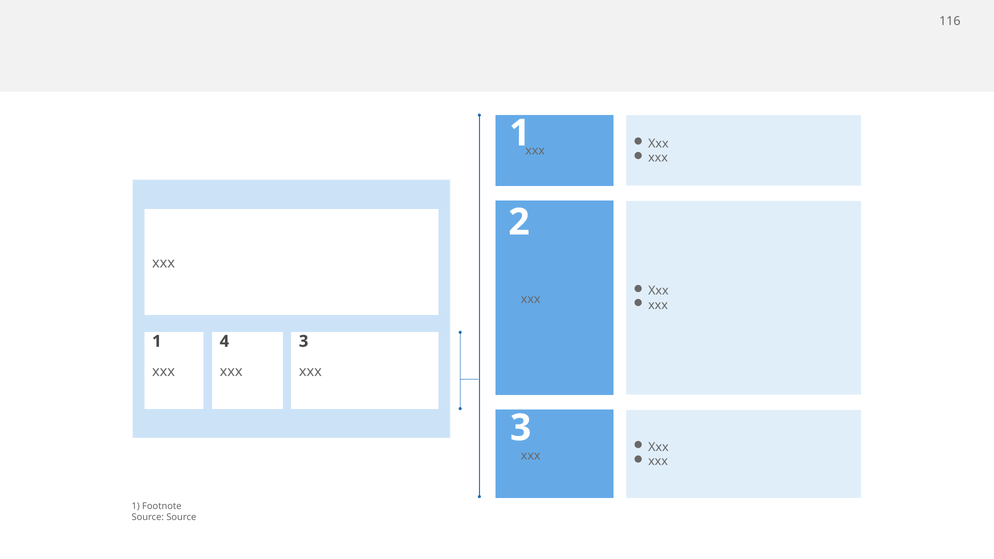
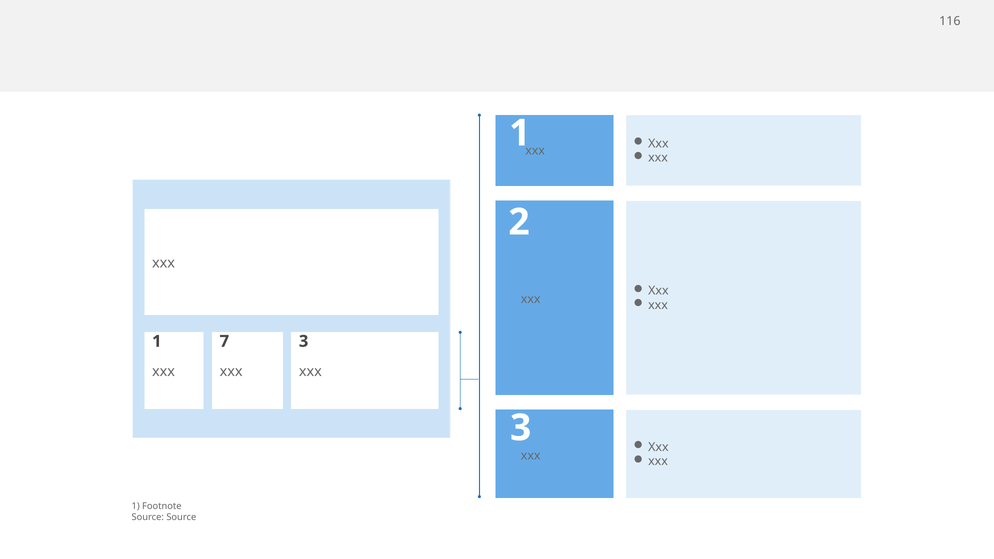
4: 4 -> 7 (224, 341)
